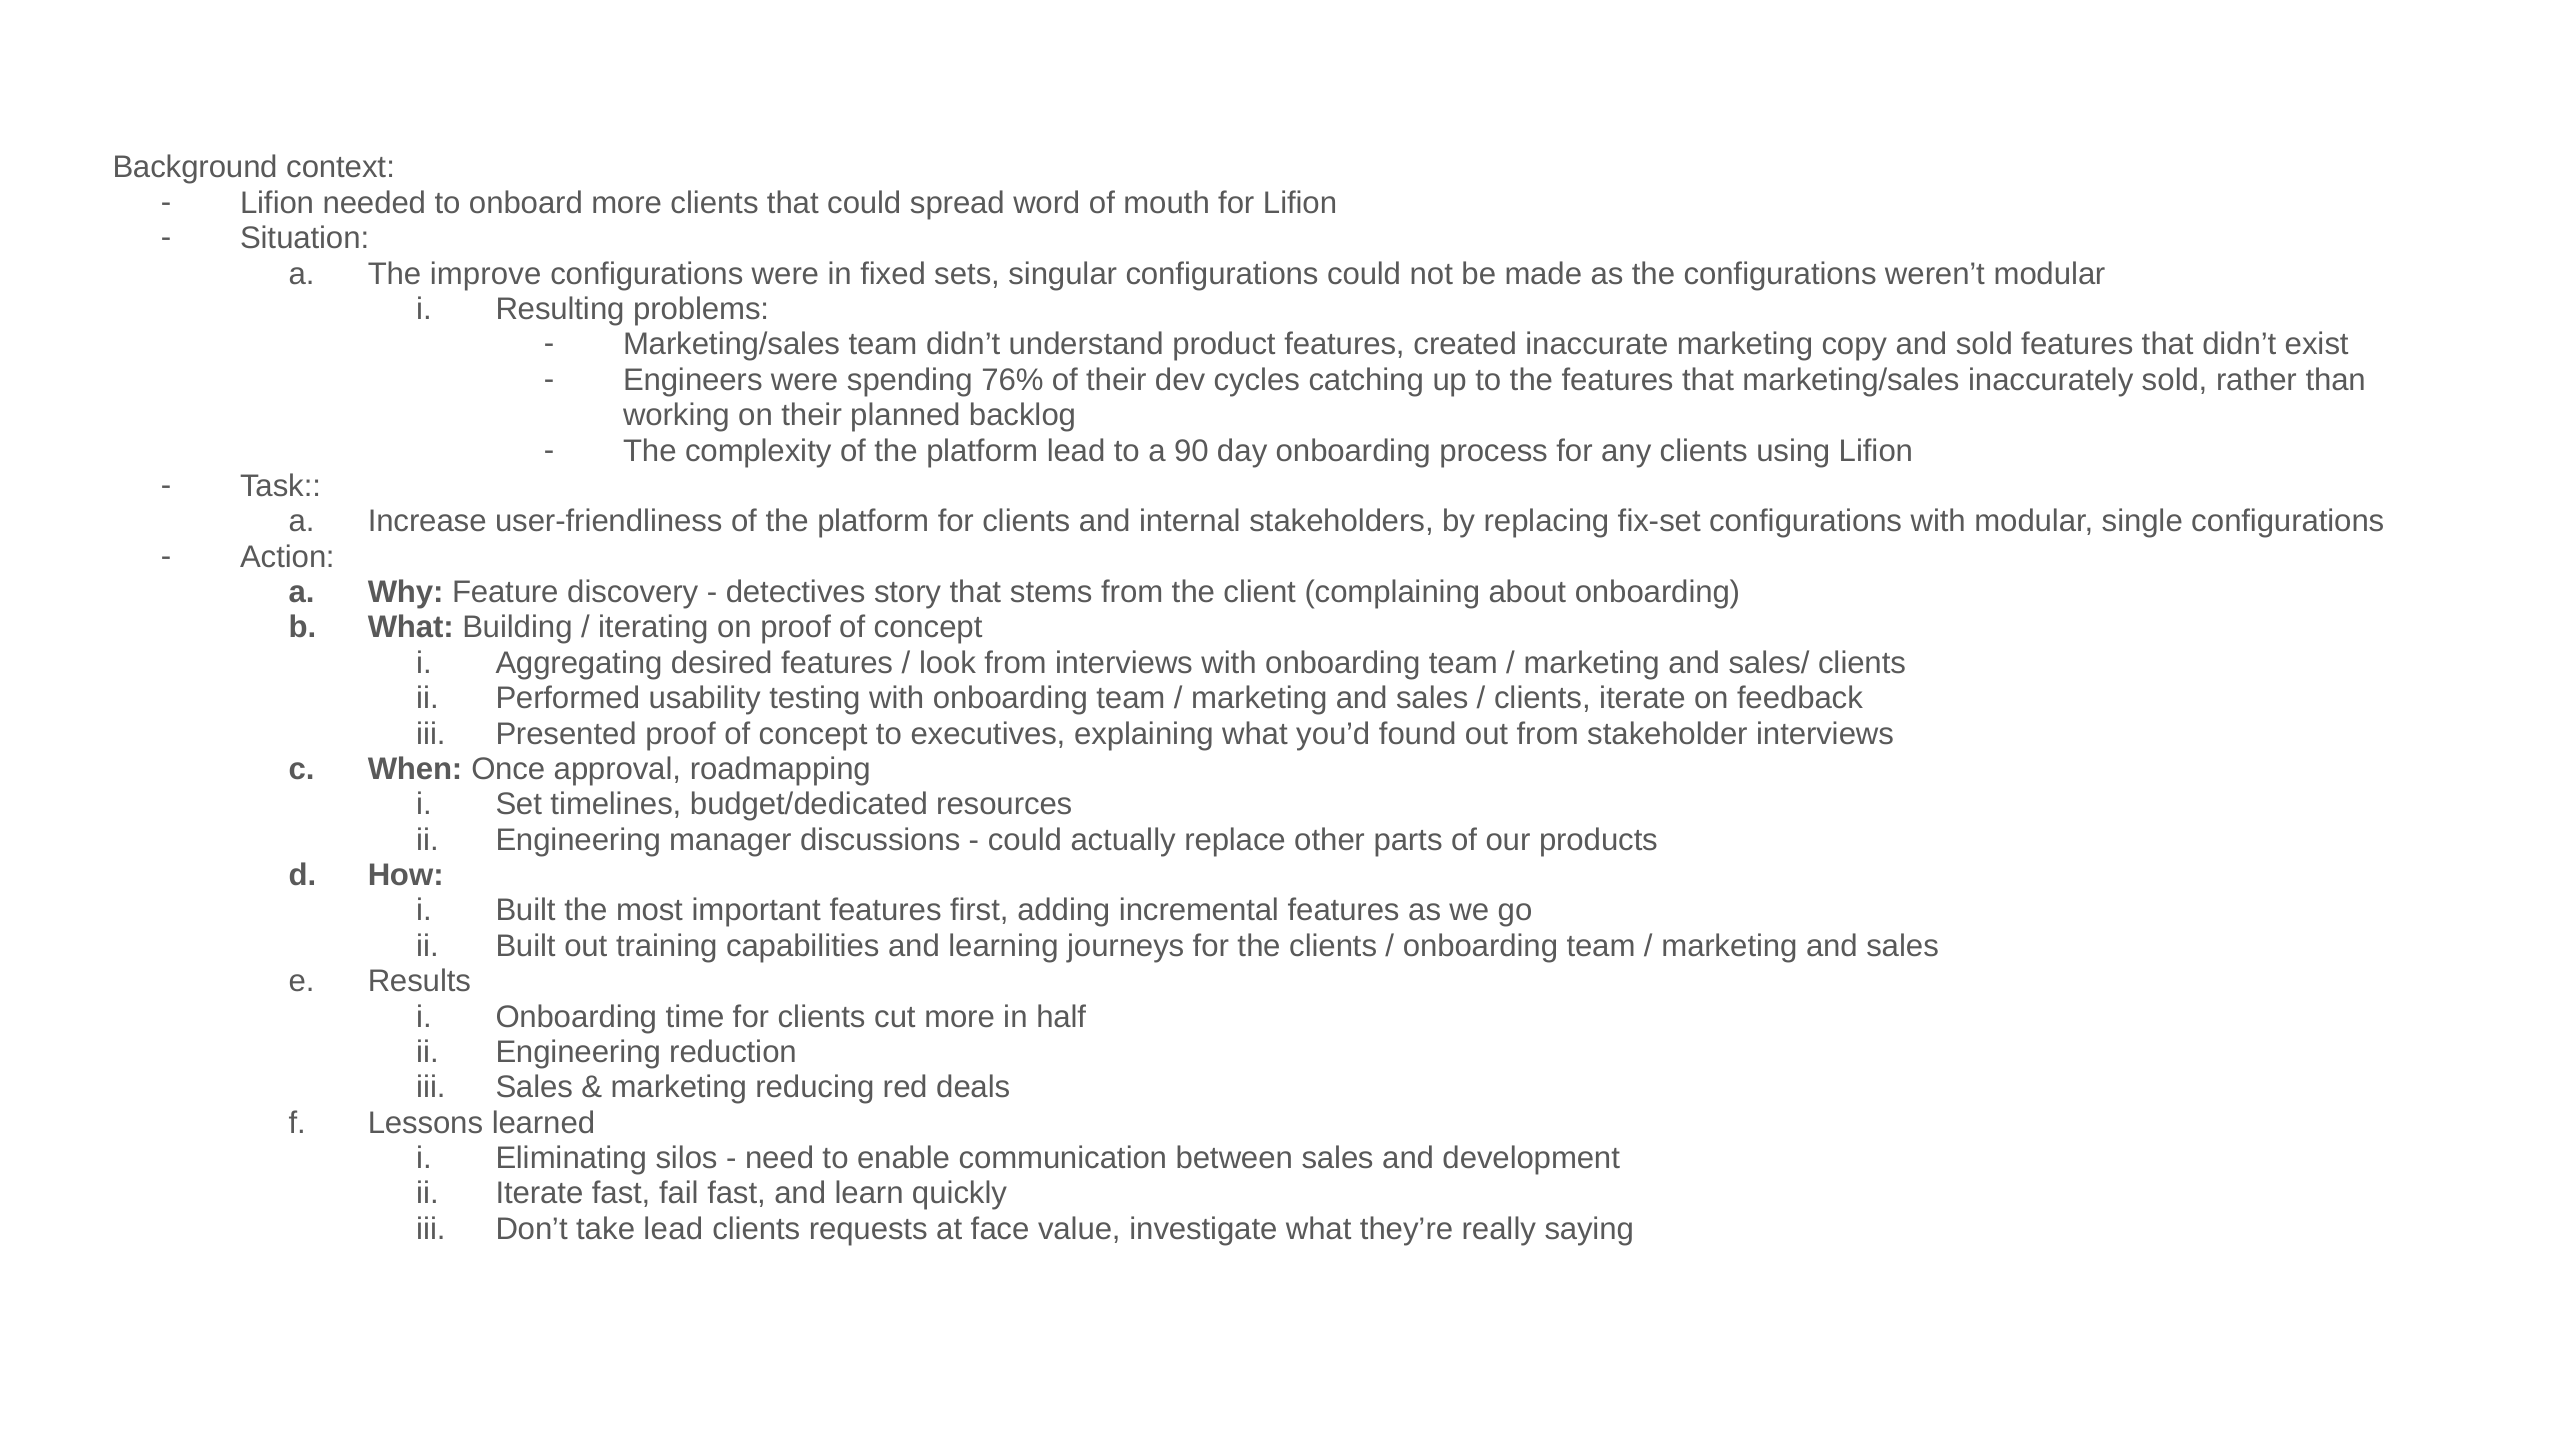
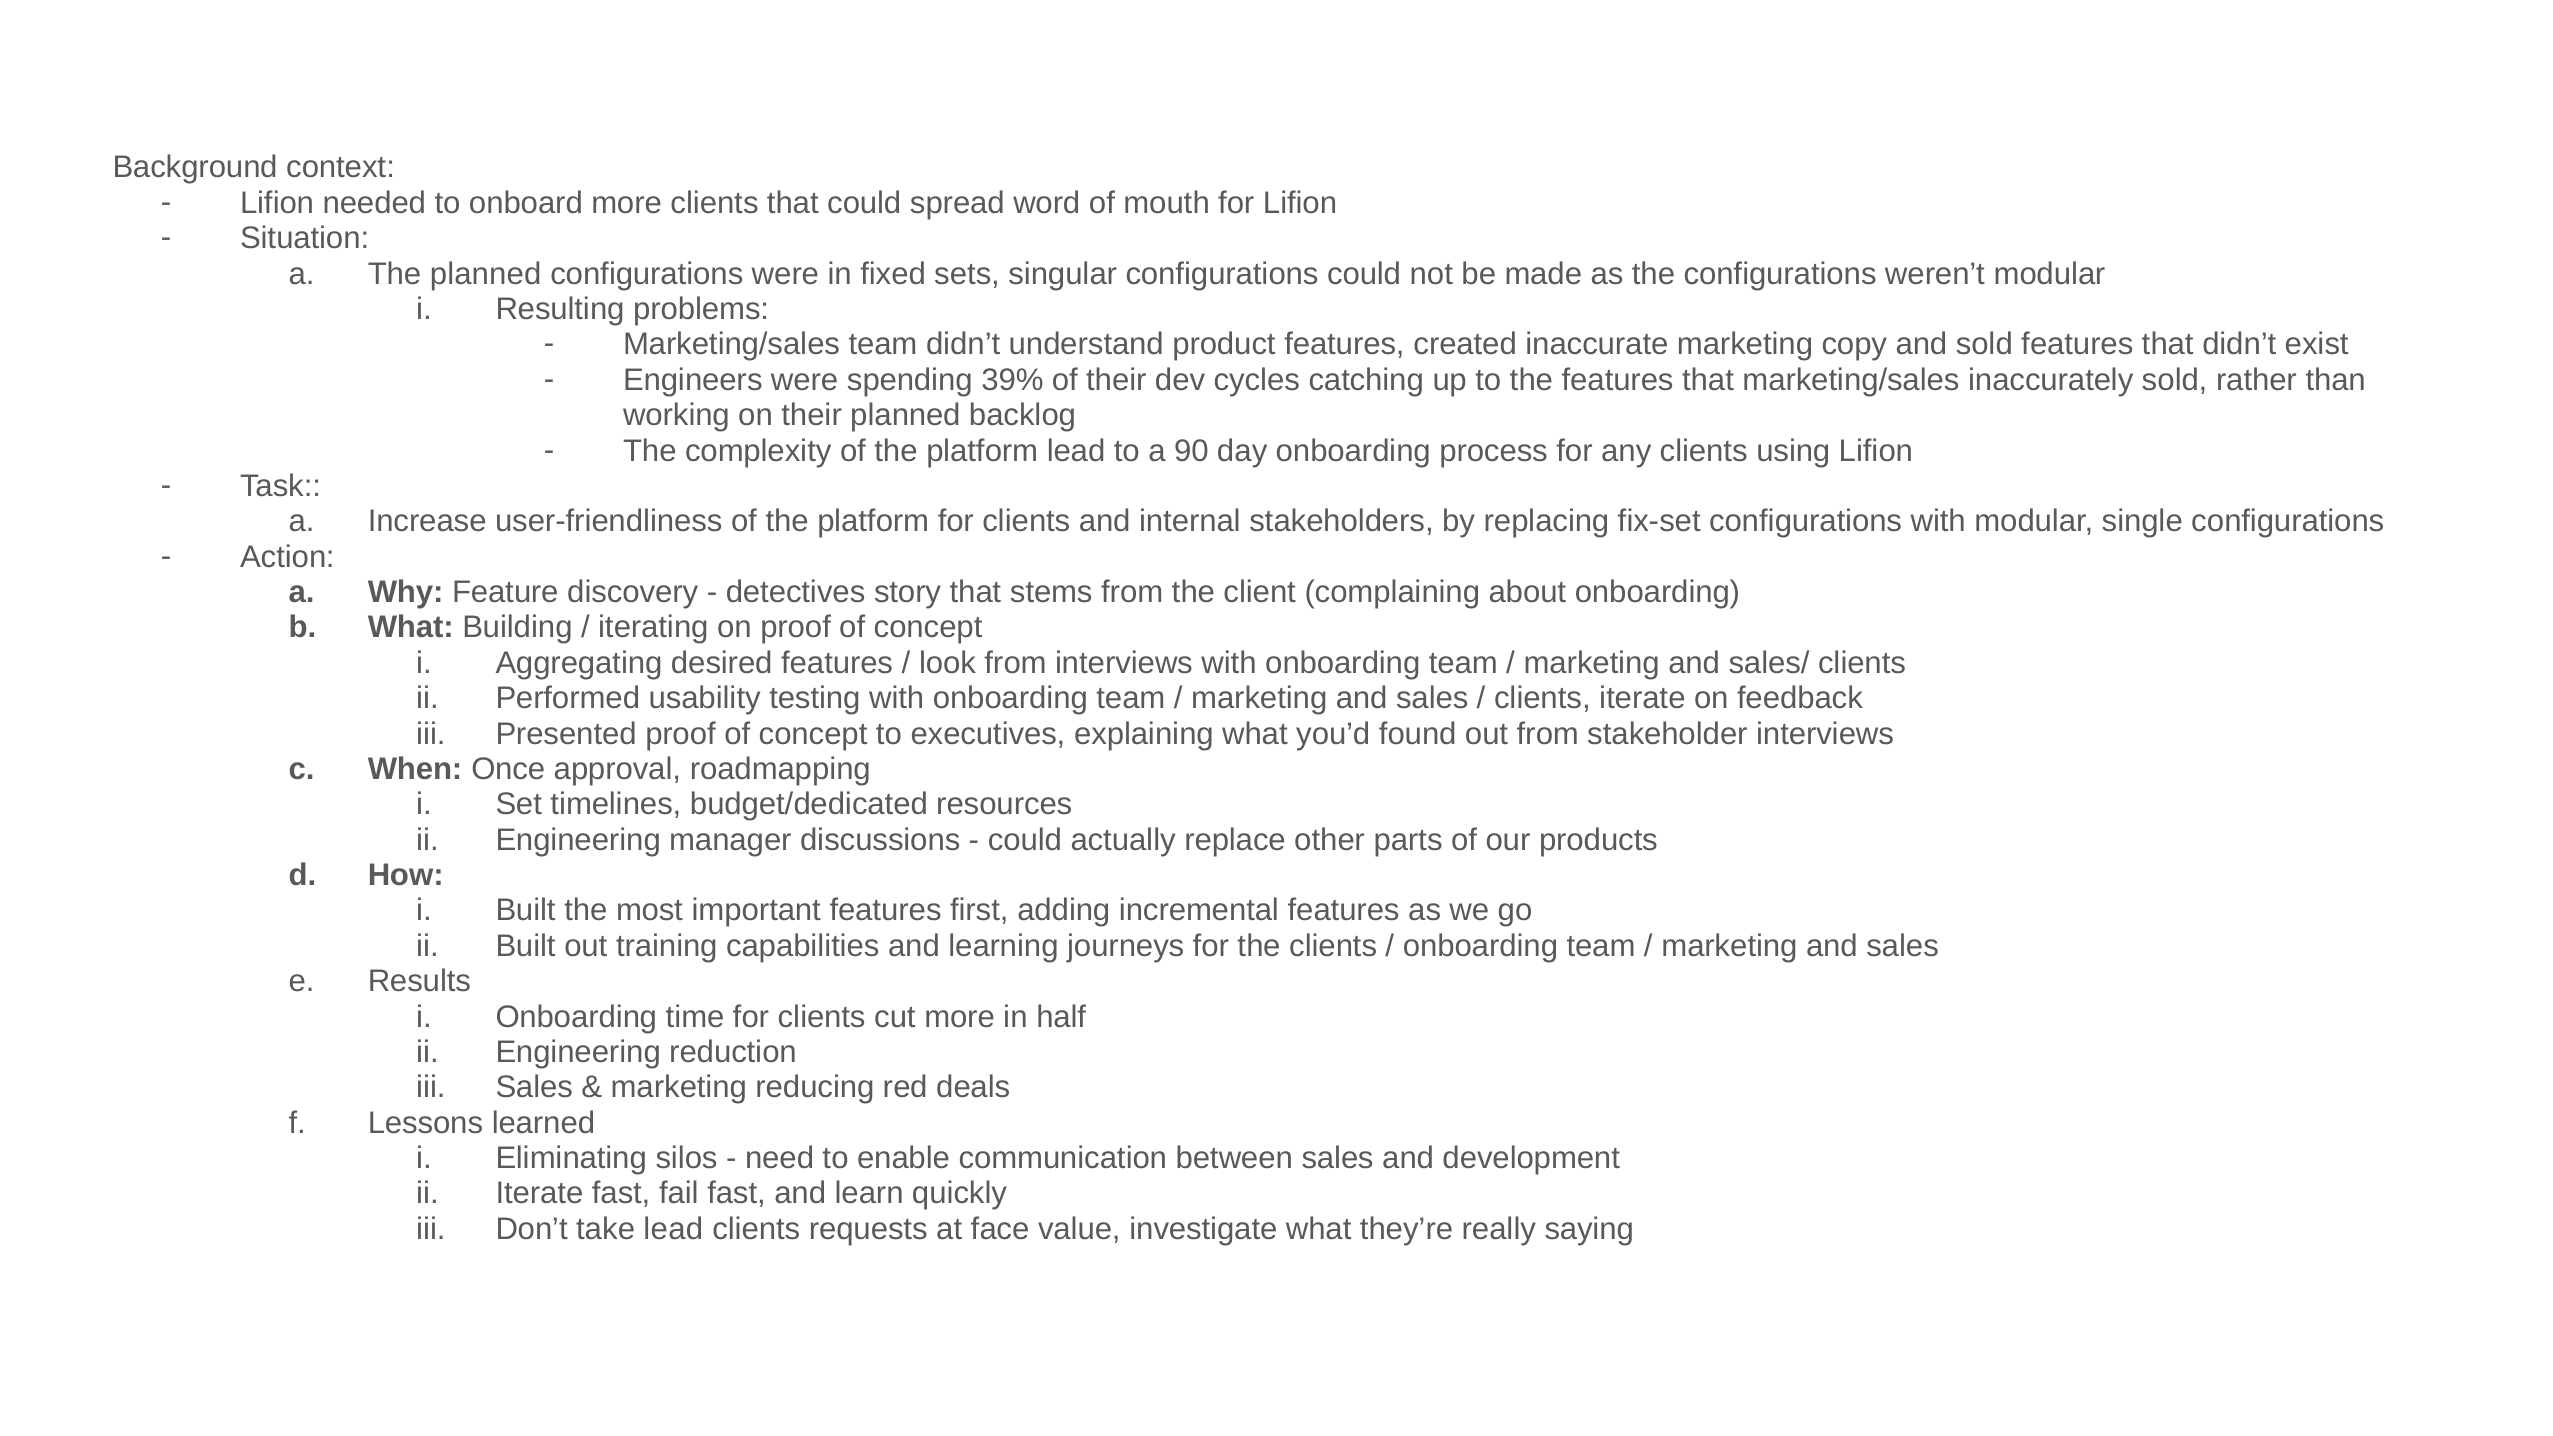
The improve: improve -> planned (486, 274)
76%: 76% -> 39% (1012, 380)
